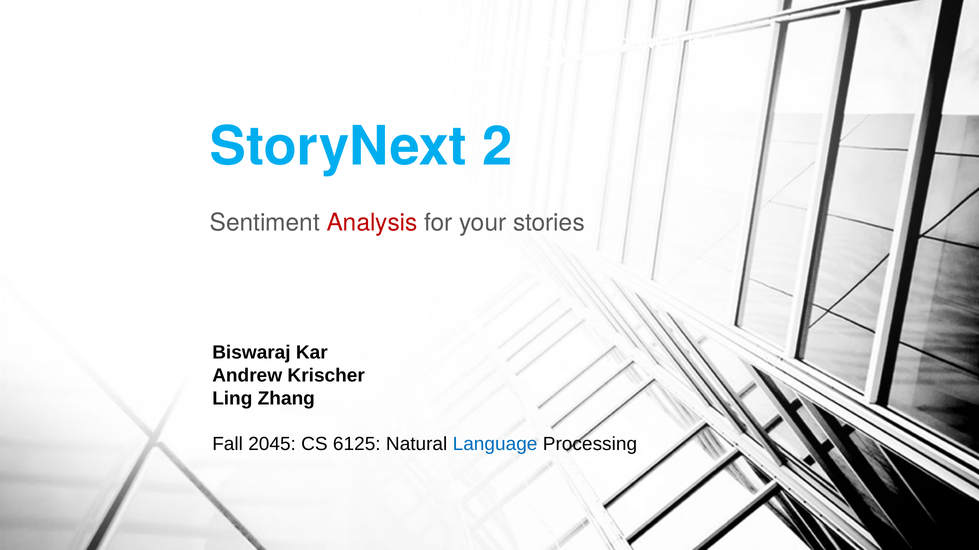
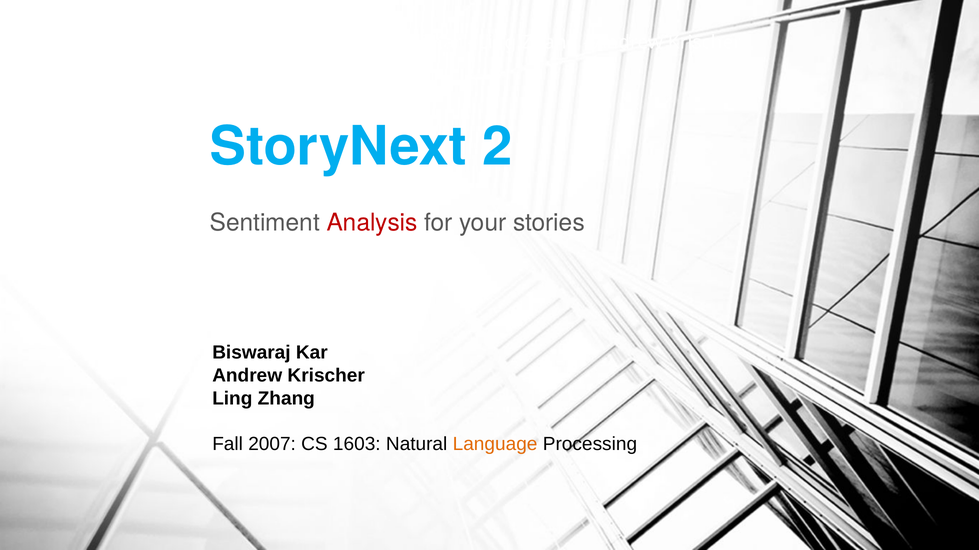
2045: 2045 -> 2007 (272, 444)
6125: 6125 -> 1603 (357, 444)
Language colour: blue -> orange (495, 444)
